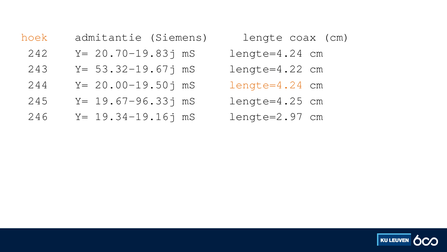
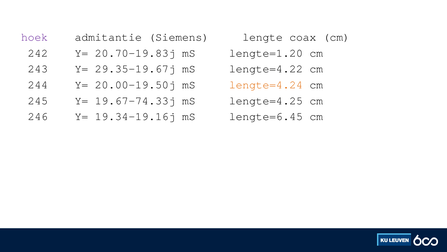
hoek colour: orange -> purple (35, 37)
20.70-19.83j mS lengte=4.24: lengte=4.24 -> lengte=1.20 (266, 53)
53.32-19.67j: 53.32-19.67j -> 29.35-19.67j (135, 69)
19.67-96.33j: 19.67-96.33j -> 19.67-74.33j (135, 100)
lengte=2.97: lengte=2.97 -> lengte=6.45 (266, 116)
